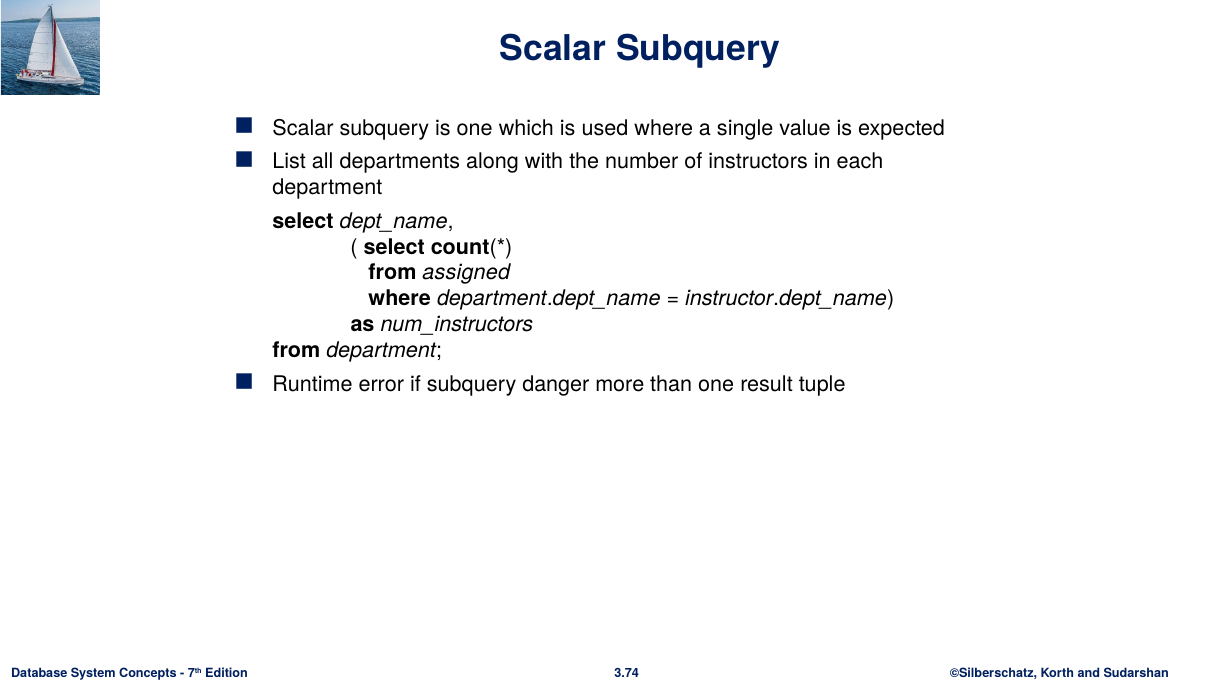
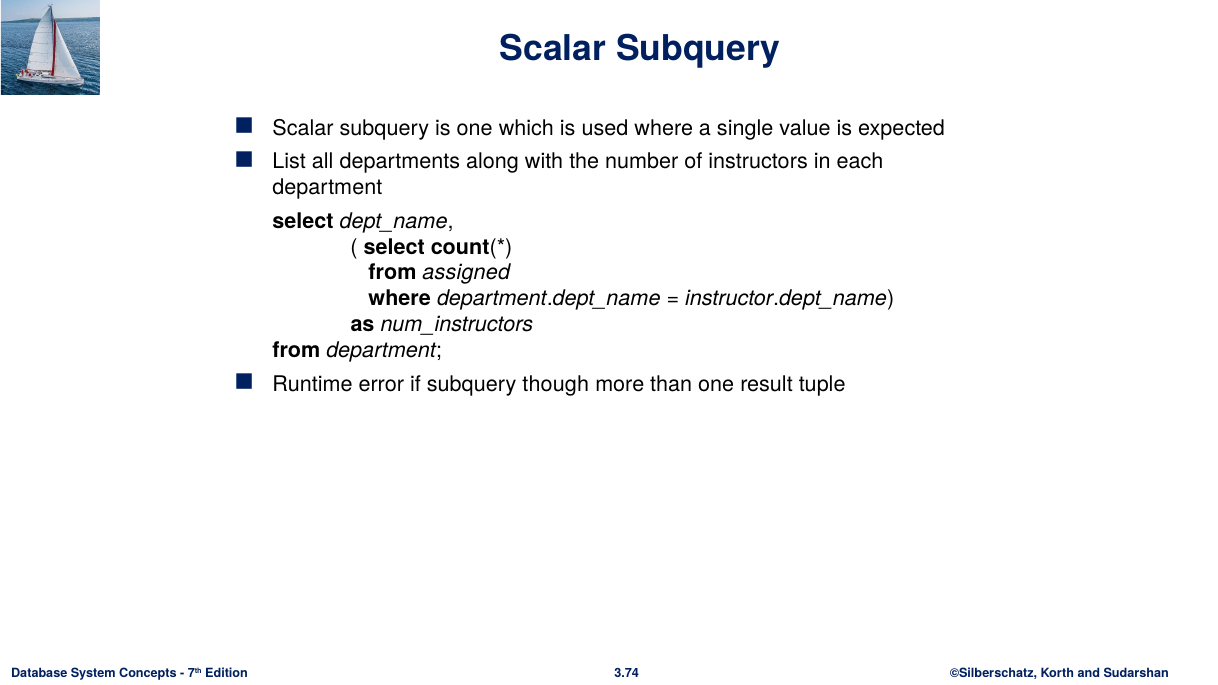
danger: danger -> though (556, 384)
